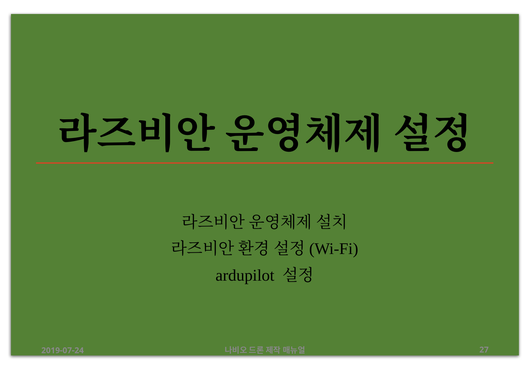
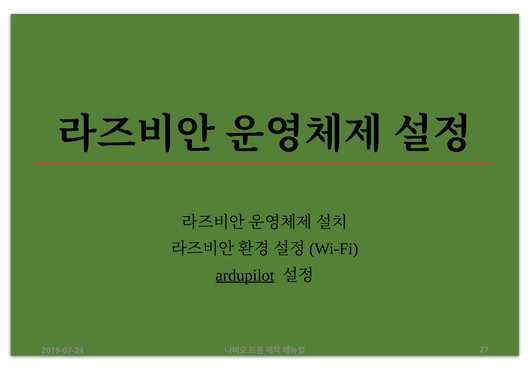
ardupilot underline: none -> present (245, 275)
